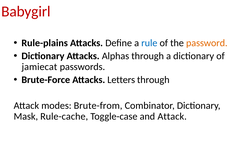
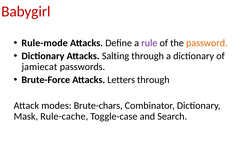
Rule-plains: Rule-plains -> Rule-mode (45, 43)
rule colour: blue -> purple (149, 43)
Alphas: Alphas -> Salting (115, 56)
Brute-from: Brute-from -> Brute-chars (98, 105)
and Attack: Attack -> Search (172, 116)
